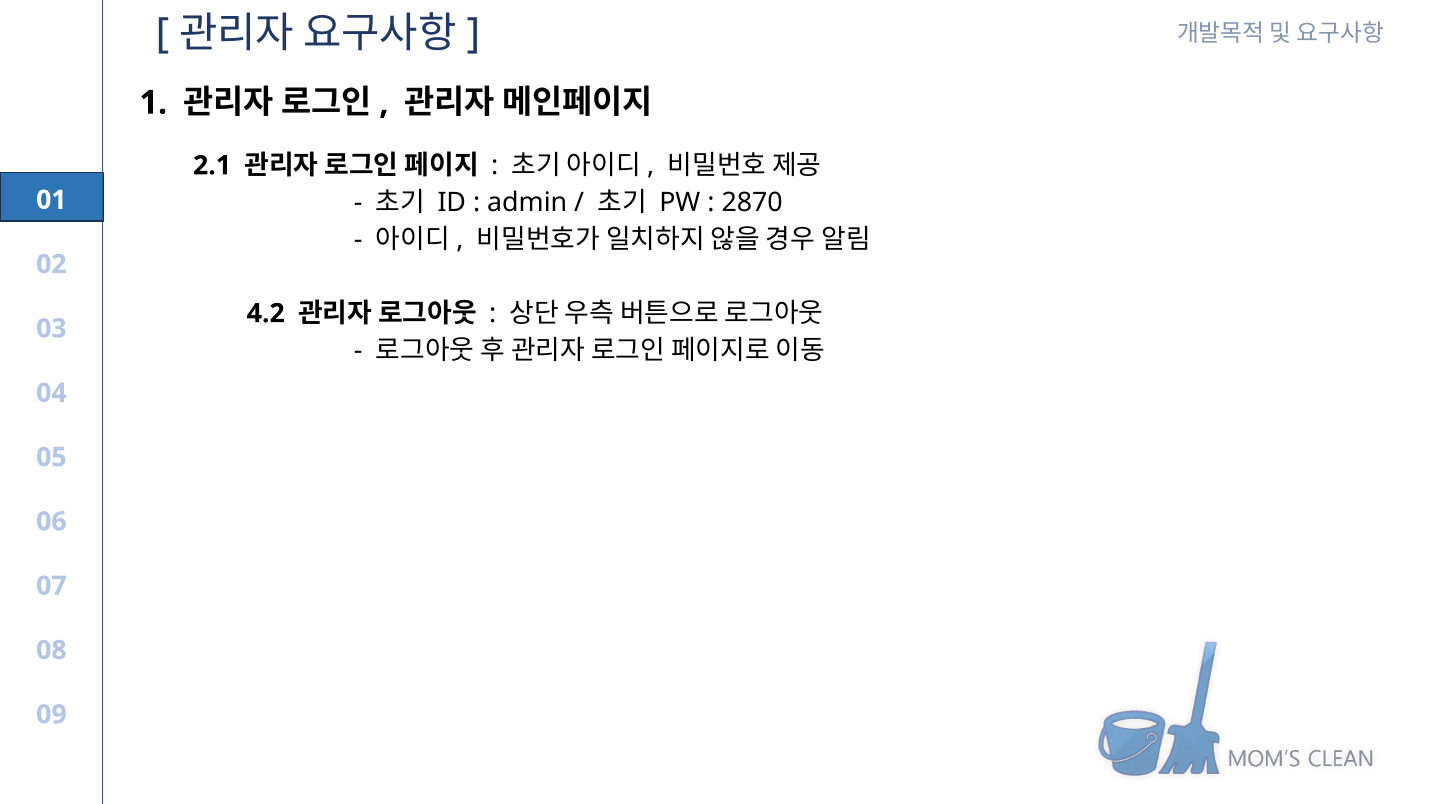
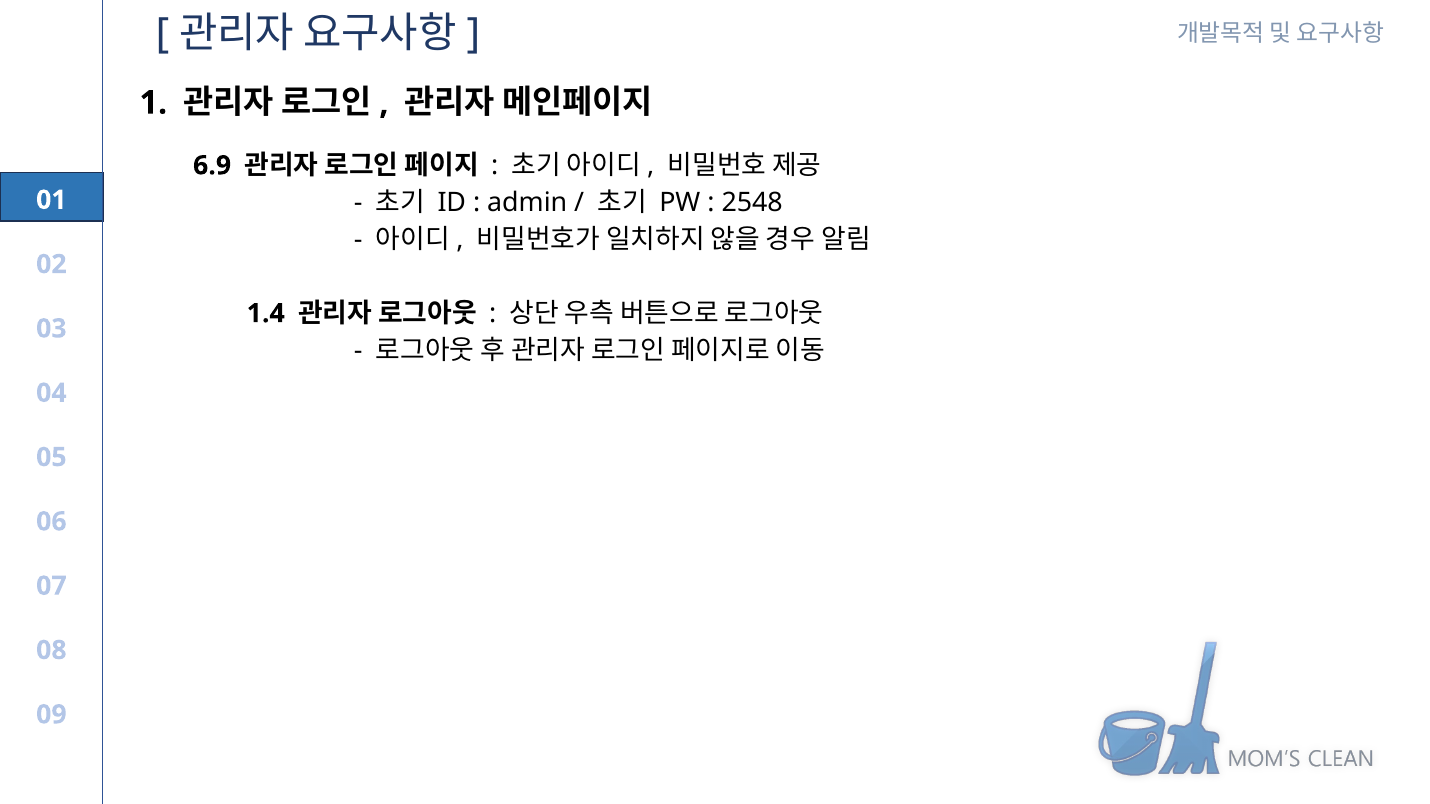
2.1: 2.1 -> 6.9 (212, 166)
2870: 2870 -> 2548 (752, 203)
4.2: 4.2 -> 1.4 (266, 314)
